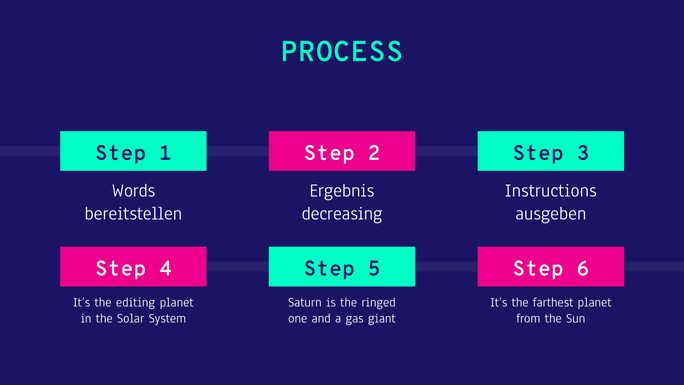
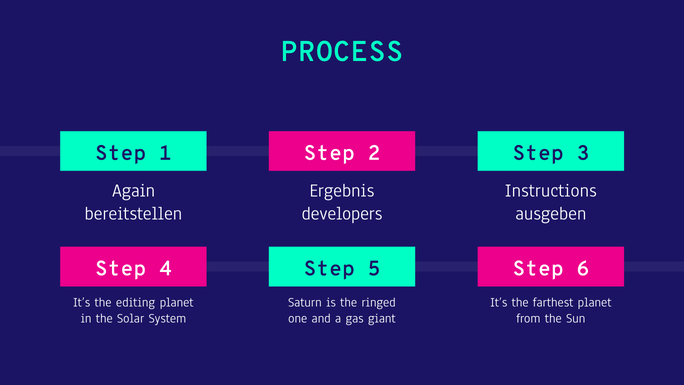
Words: Words -> Again (133, 190)
decreasing: decreasing -> developers (342, 213)
